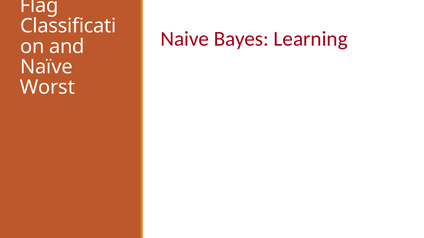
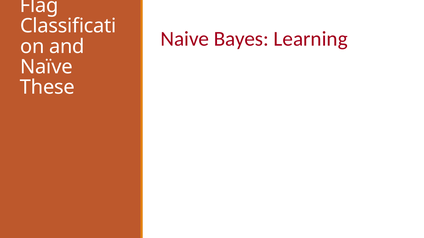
Worst: Worst -> These (47, 87)
